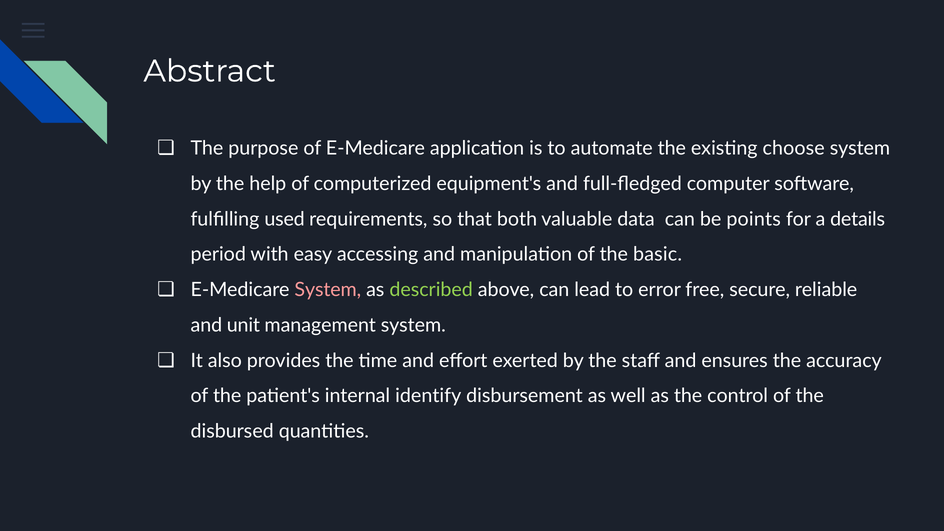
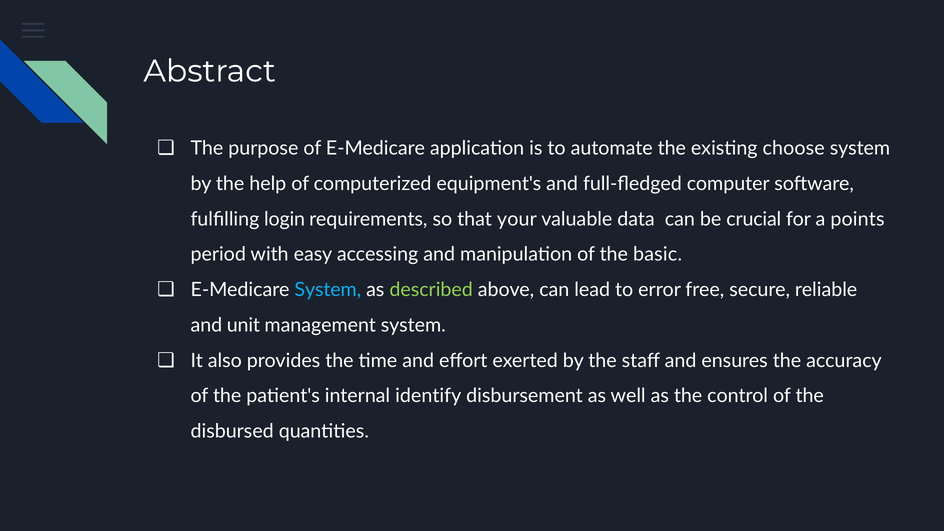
used: used -> login (285, 219)
both: both -> your (517, 219)
points: points -> crucial (754, 219)
details: details -> points (857, 219)
System colour: pink -> light blue (328, 290)
